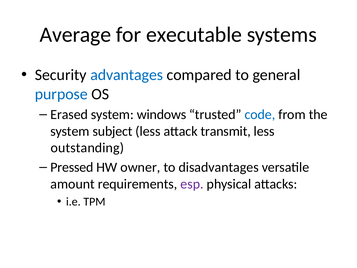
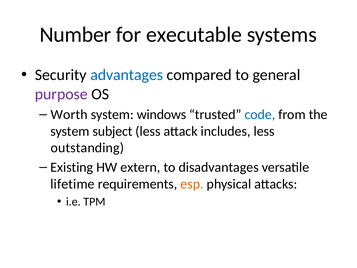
Average: Average -> Number (75, 35)
purpose colour: blue -> purple (61, 94)
Erased: Erased -> Worth (69, 114)
transmit: transmit -> includes (226, 131)
Pressed: Pressed -> Existing (72, 167)
owner: owner -> extern (140, 167)
amount: amount -> lifetime (73, 184)
esp colour: purple -> orange (192, 184)
